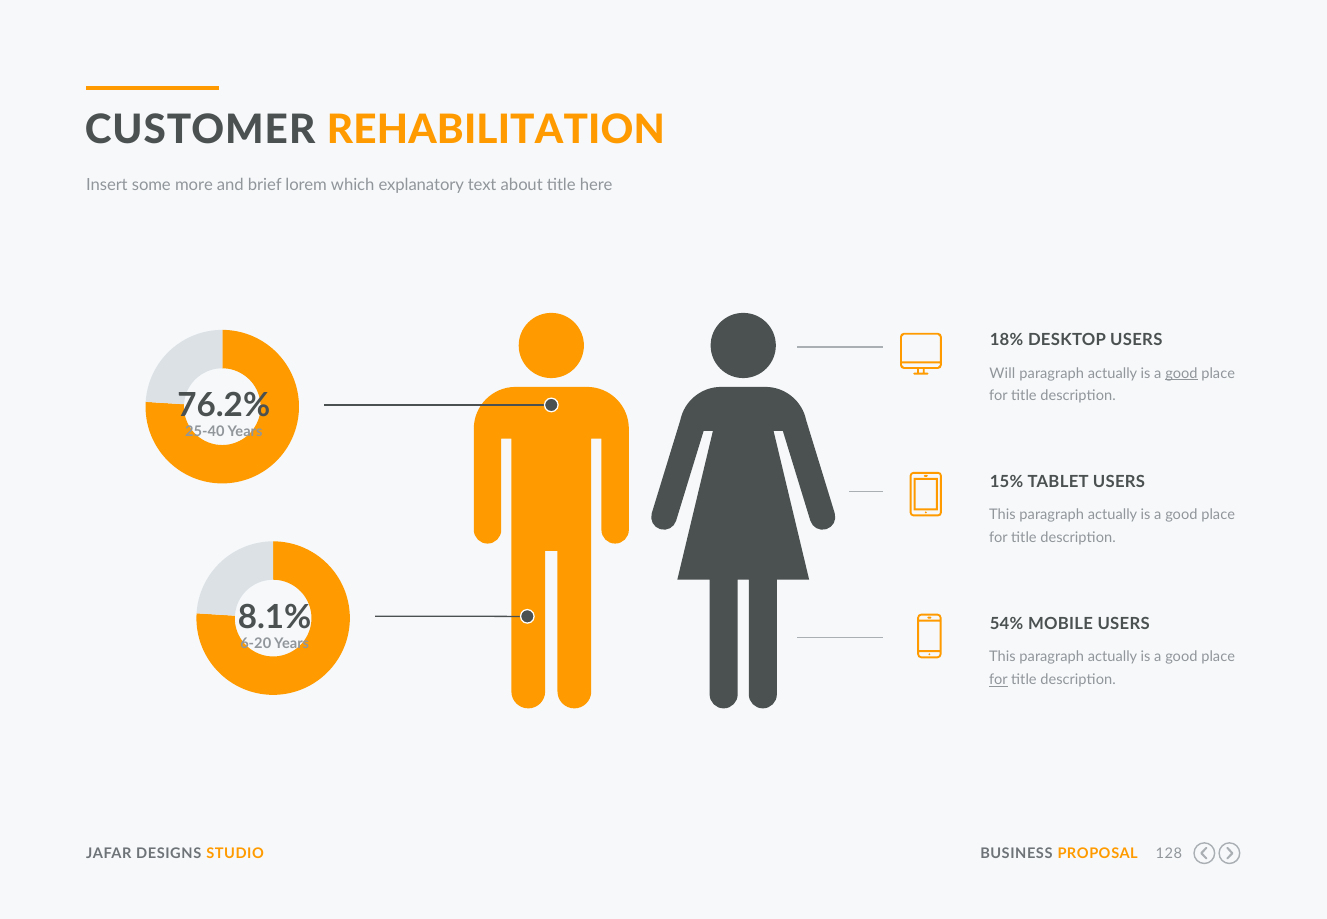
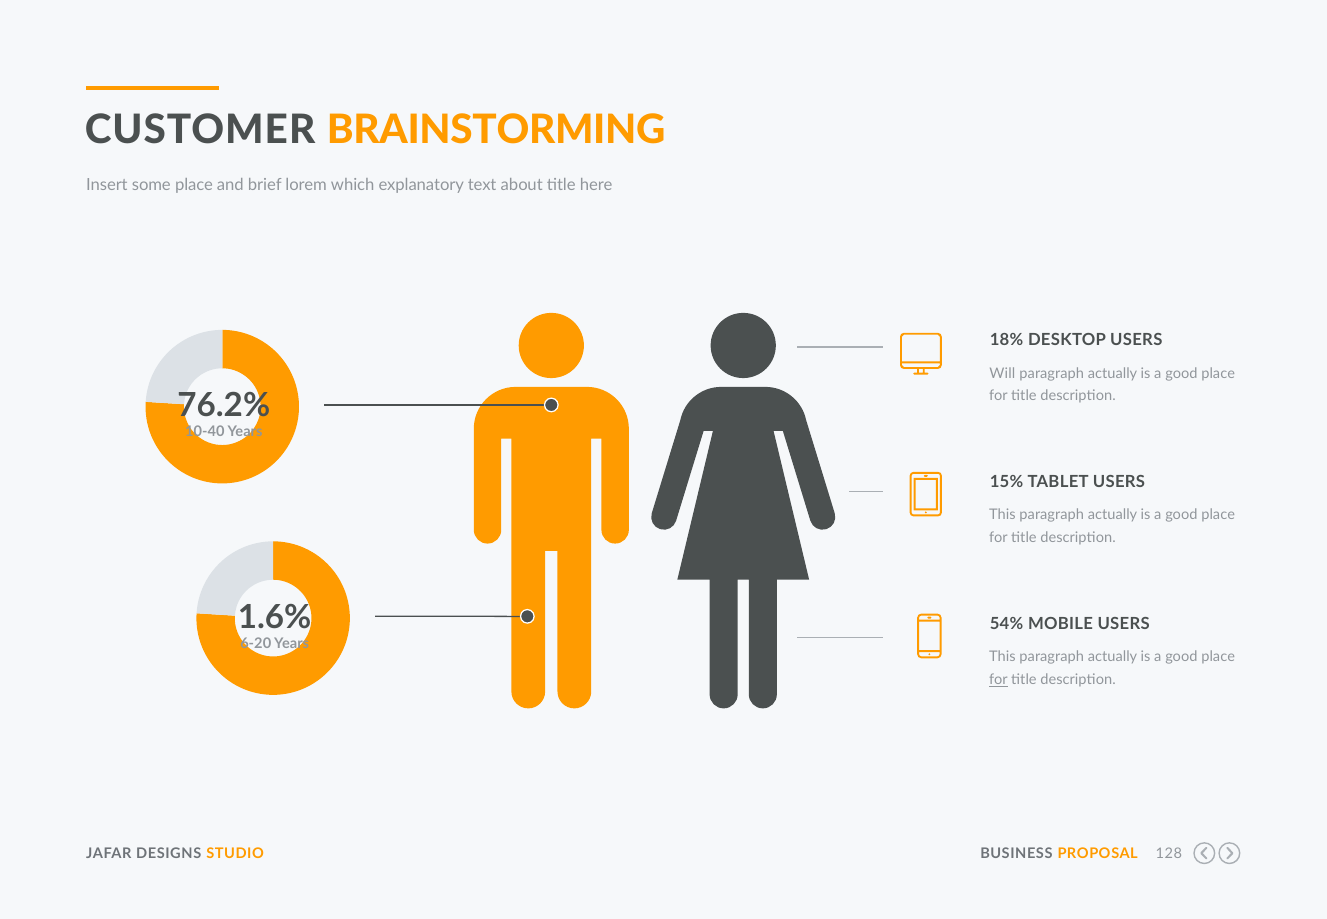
REHABILITATION: REHABILITATION -> BRAINSTORMING (496, 130)
some more: more -> place (194, 185)
good underline: present -> none (1181, 373)
25-40: 25-40 -> 10-40 (205, 431)
8.1%: 8.1% -> 1.6% (275, 617)
